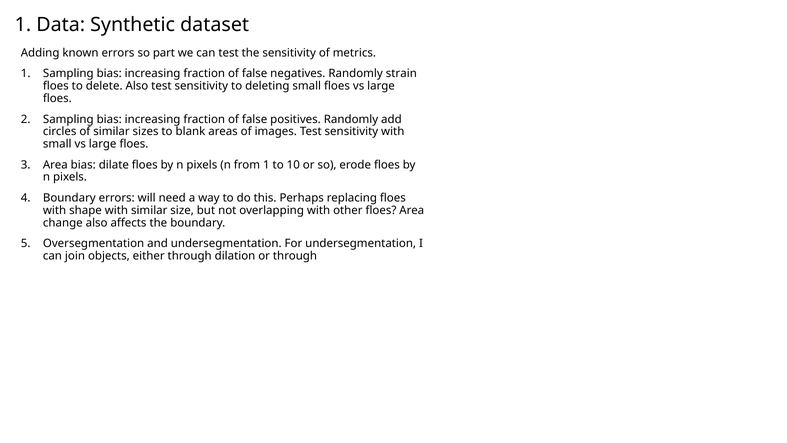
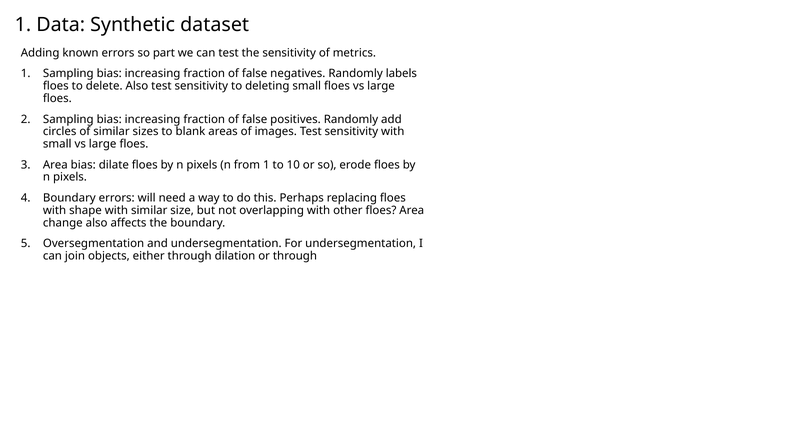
strain: strain -> labels (401, 74)
